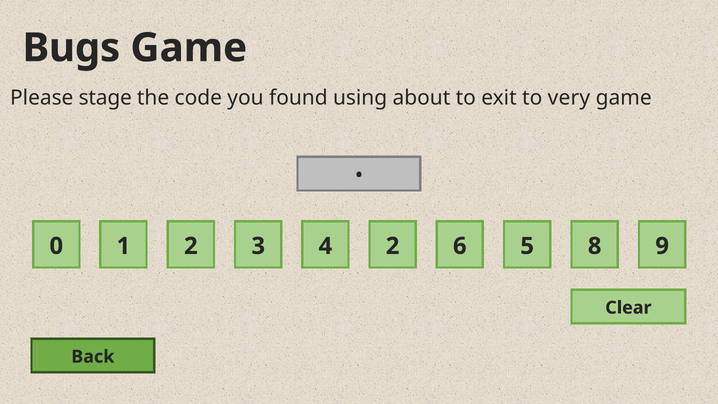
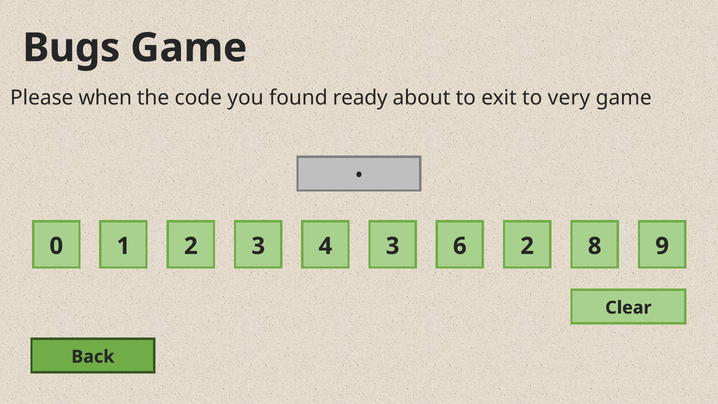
stage: stage -> when (105, 98)
using: using -> ready (360, 98)
4 2: 2 -> 3 (393, 246)
6 5: 5 -> 2 (527, 246)
